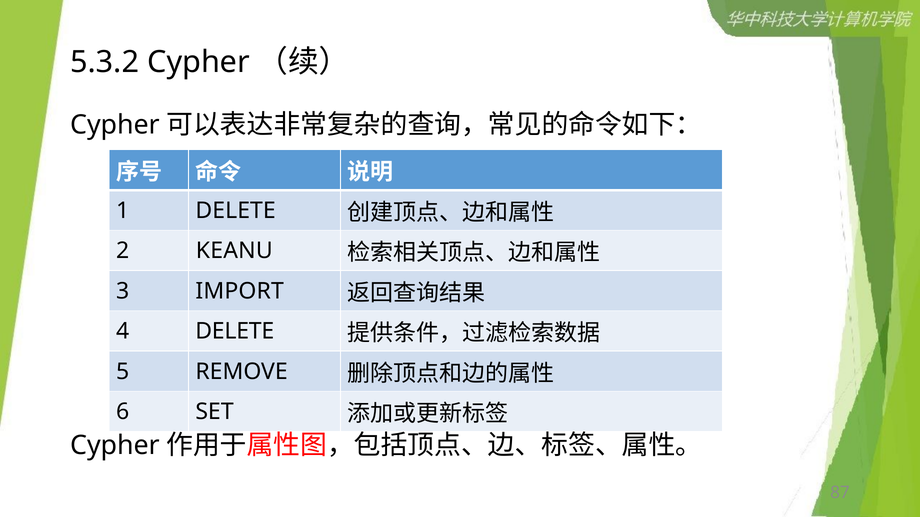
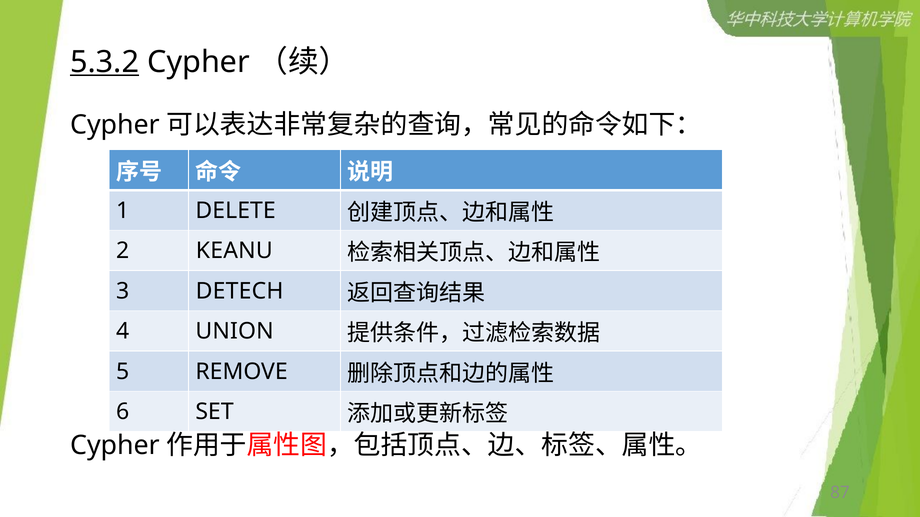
5.3.2 underline: none -> present (105, 62)
IMPORT: IMPORT -> DETECH (240, 291)
4 DELETE: DELETE -> UNION (235, 332)
